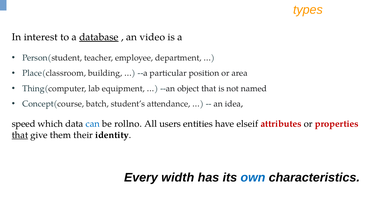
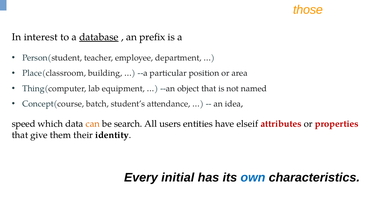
types: types -> those (308, 10)
video: video -> prefix (152, 37)
can colour: blue -> orange (93, 124)
rollno: rollno -> search (128, 124)
that underline: present -> none (20, 135)
width: width -> initial (178, 178)
